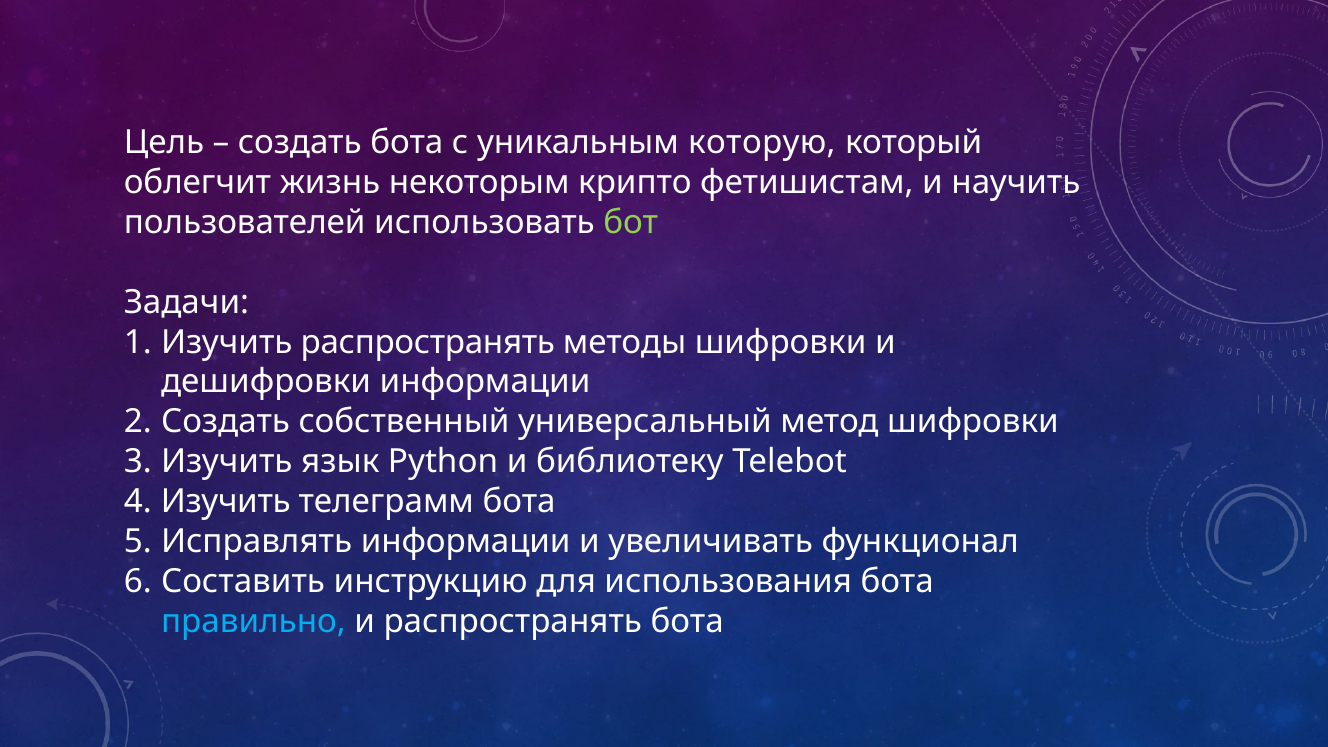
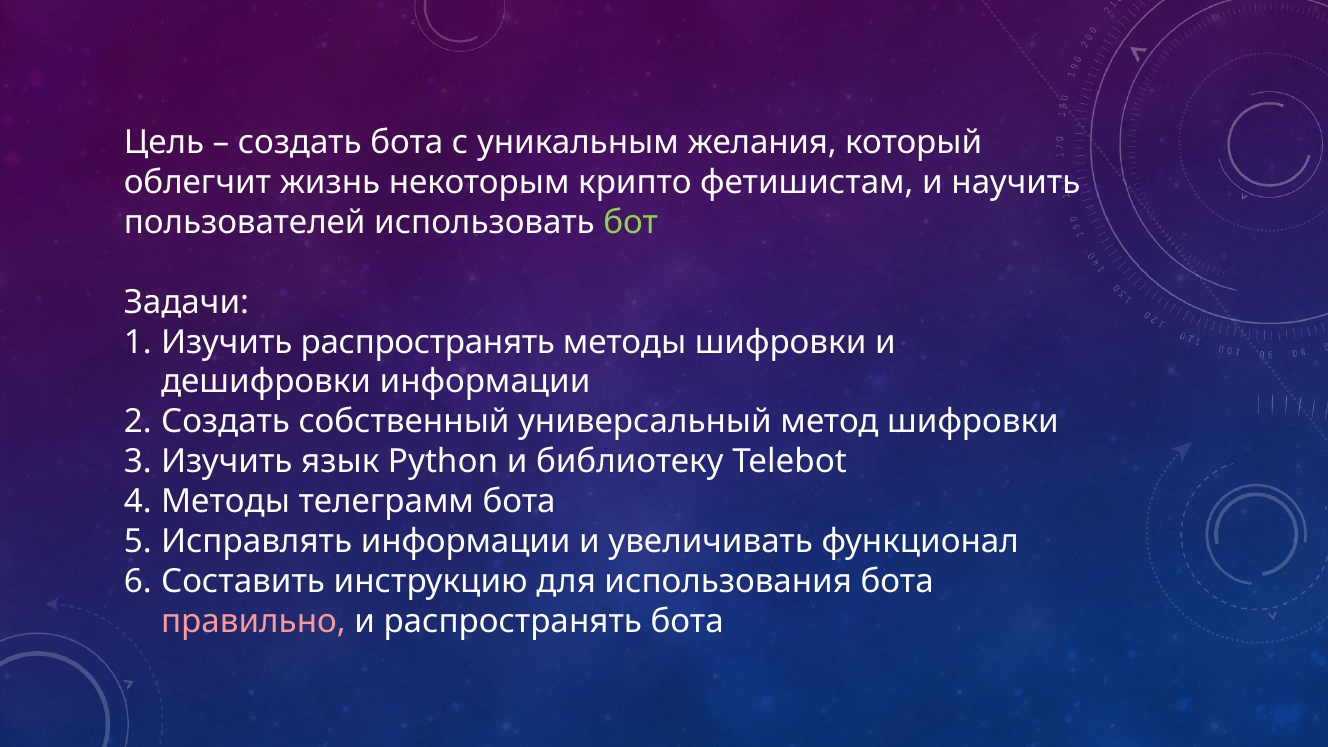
которую: которую -> желания (762, 143)
Изучить: Изучить -> Методы (226, 502)
правильно colour: light blue -> pink (253, 621)
